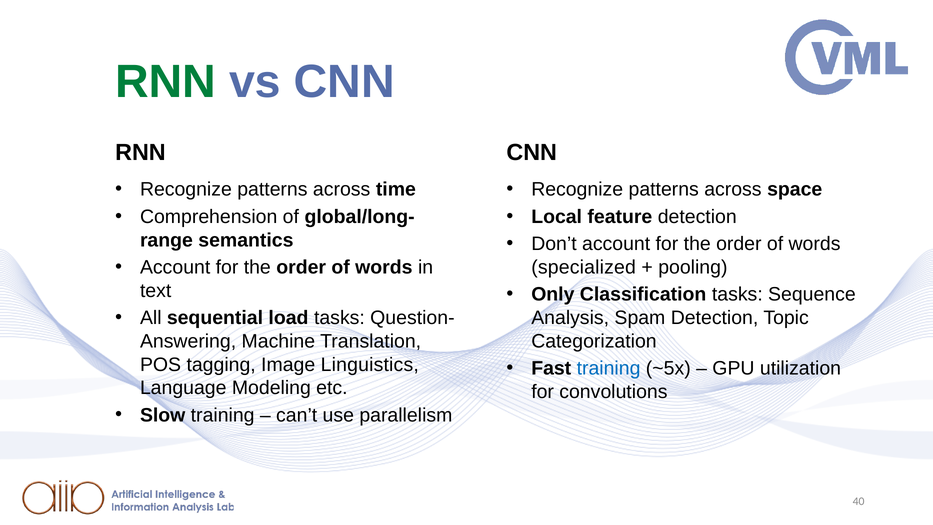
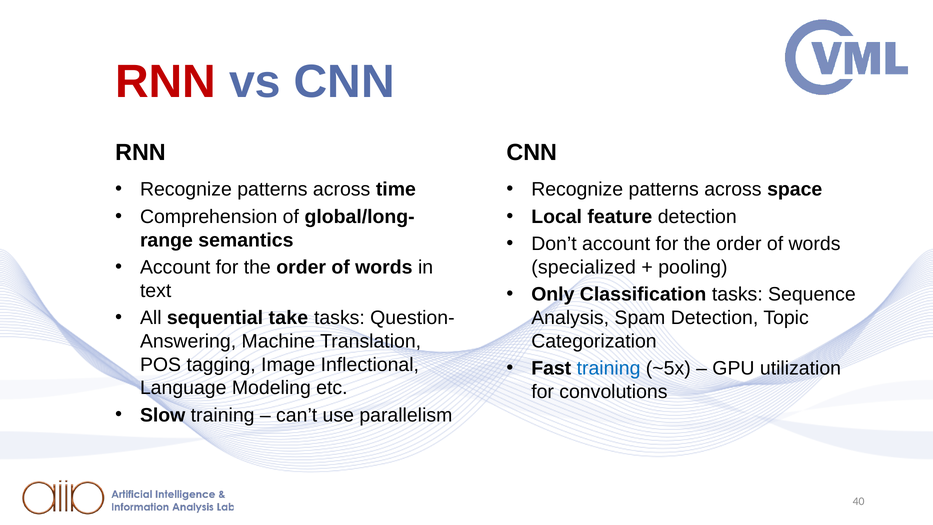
RNN colour: green -> red (166, 82)
load: load -> take (288, 318)
Linguistics: Linguistics -> Inflectional (370, 364)
